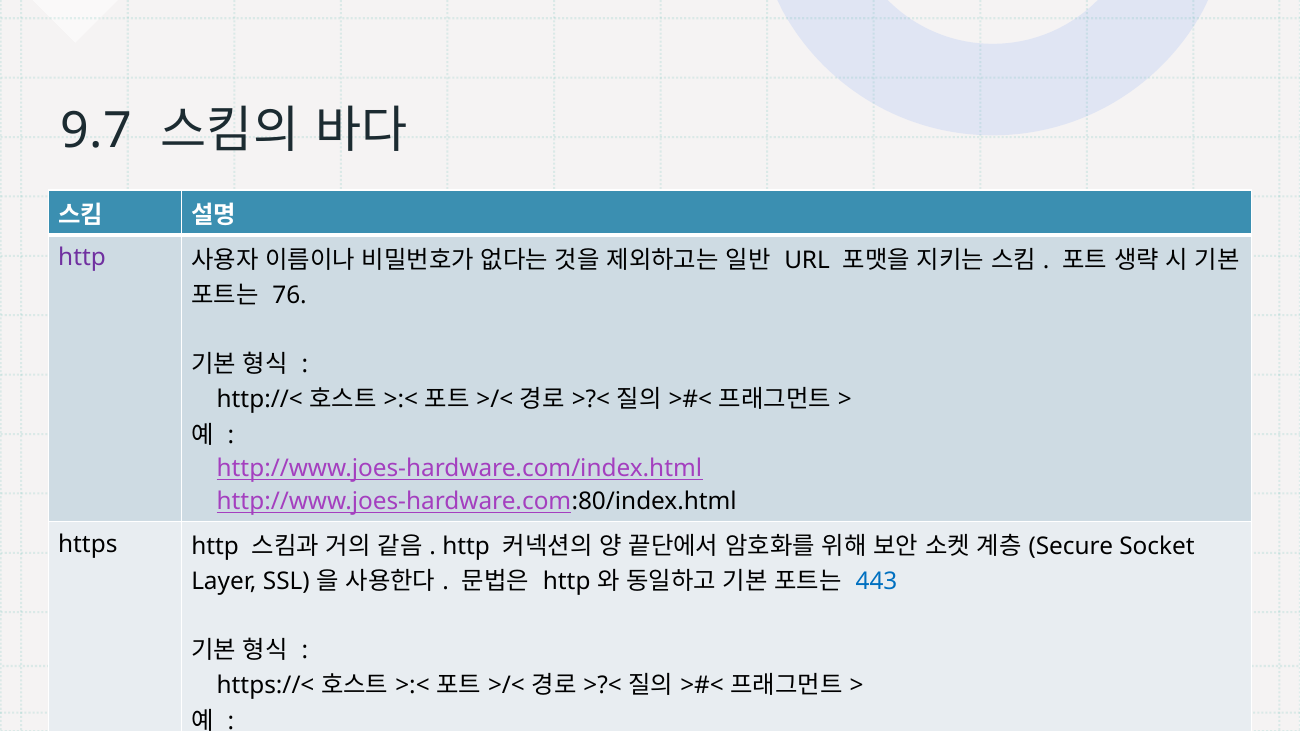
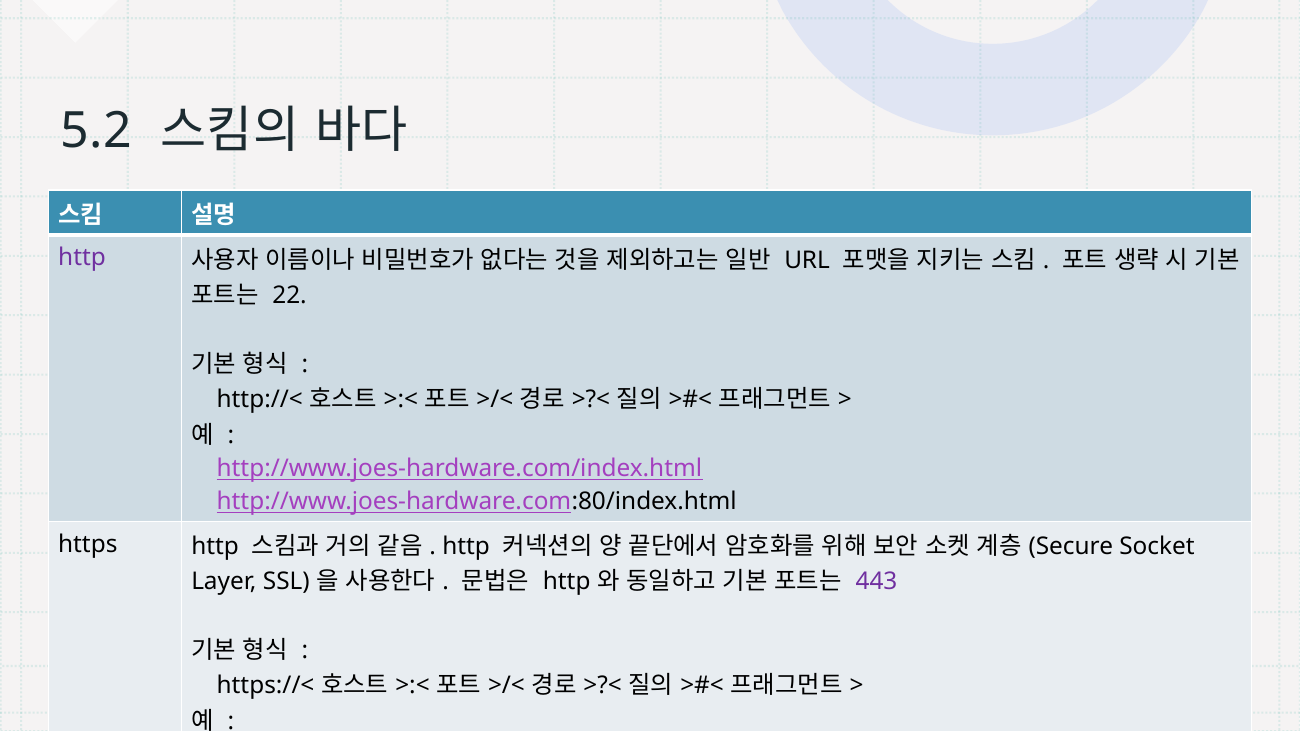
9.7: 9.7 -> 5.2 (96, 131)
76: 76 -> 22 (290, 296)
443 colour: blue -> purple (877, 582)
